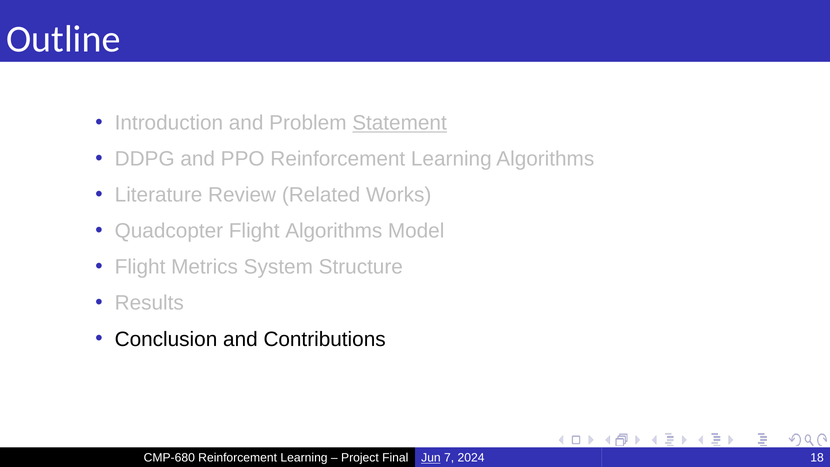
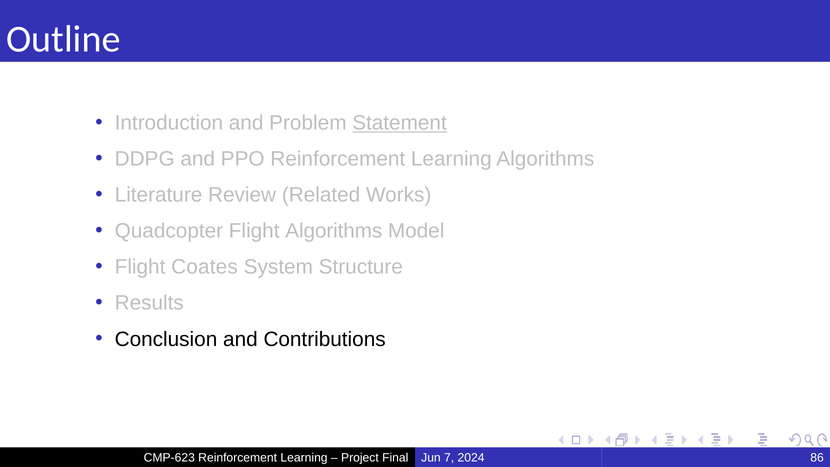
Metrics: Metrics -> Coates (204, 267)
CMP-680: CMP-680 -> CMP-623 (169, 458)
Jun underline: present -> none (431, 458)
18: 18 -> 86 (817, 458)
